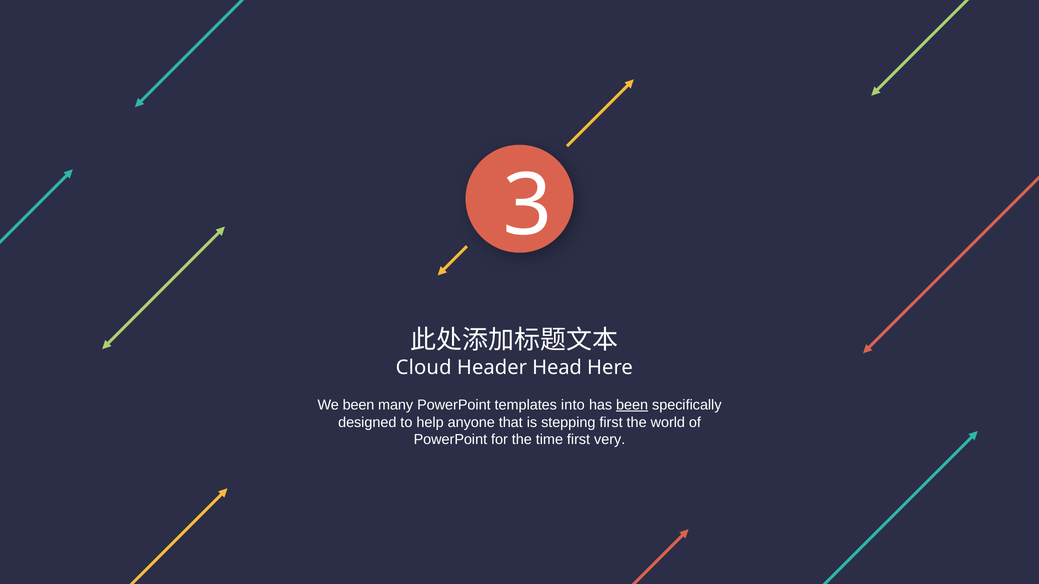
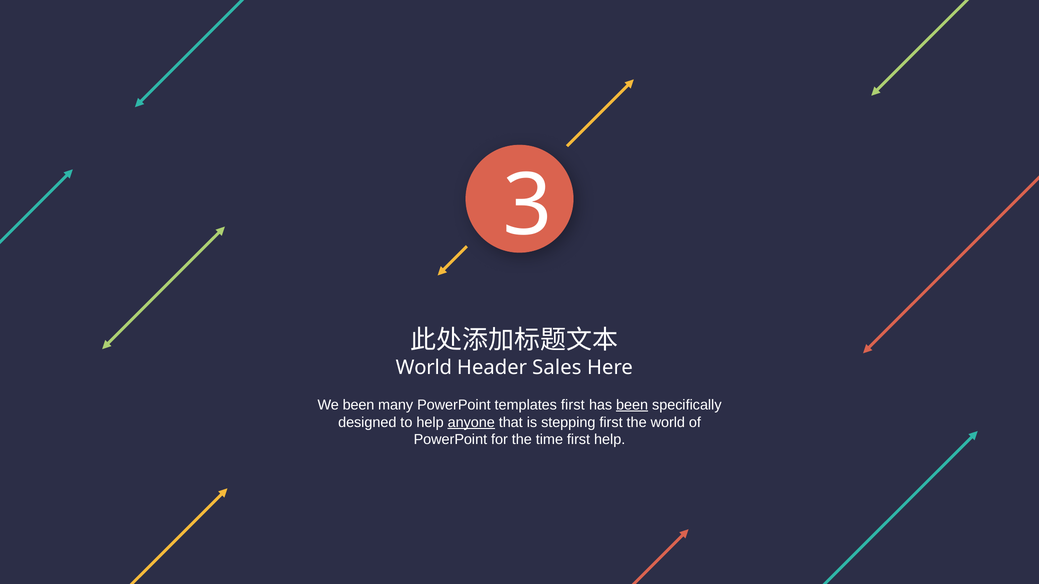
Cloud: Cloud -> World (424, 368)
Head: Head -> Sales (557, 368)
templates into: into -> first (573, 405)
anyone underline: none -> present (471, 422)
first very: very -> help (610, 440)
